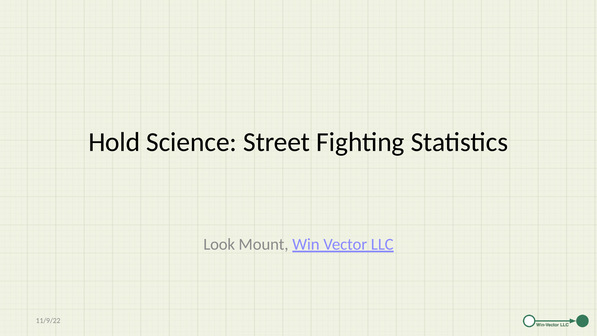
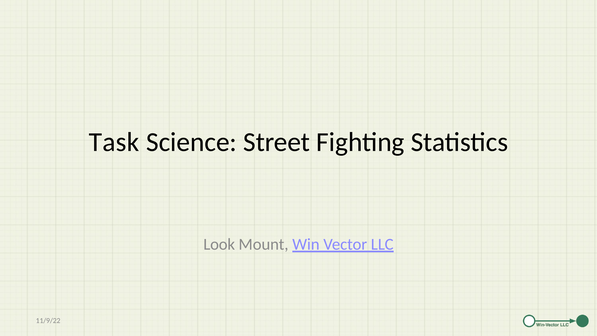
Hold: Hold -> Task (114, 142)
